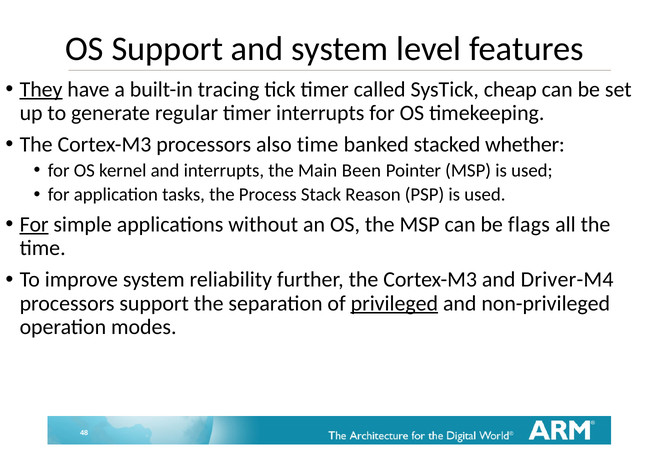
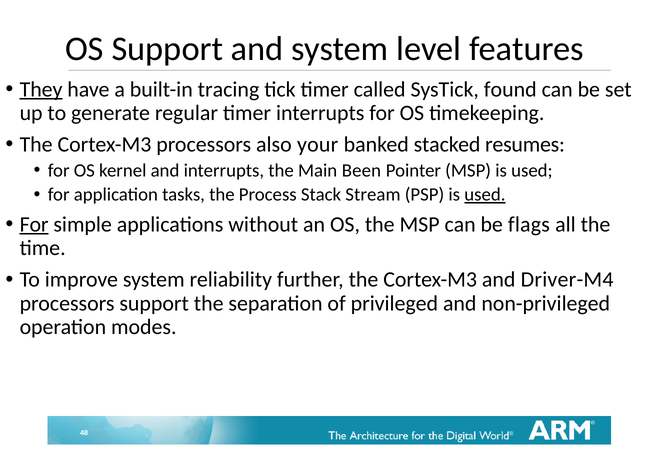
cheap: cheap -> found (510, 89)
also time: time -> your (318, 144)
whether: whether -> resumes (525, 144)
Reason: Reason -> Stream (373, 194)
used underline: none -> present (485, 194)
privileged underline: present -> none (394, 303)
